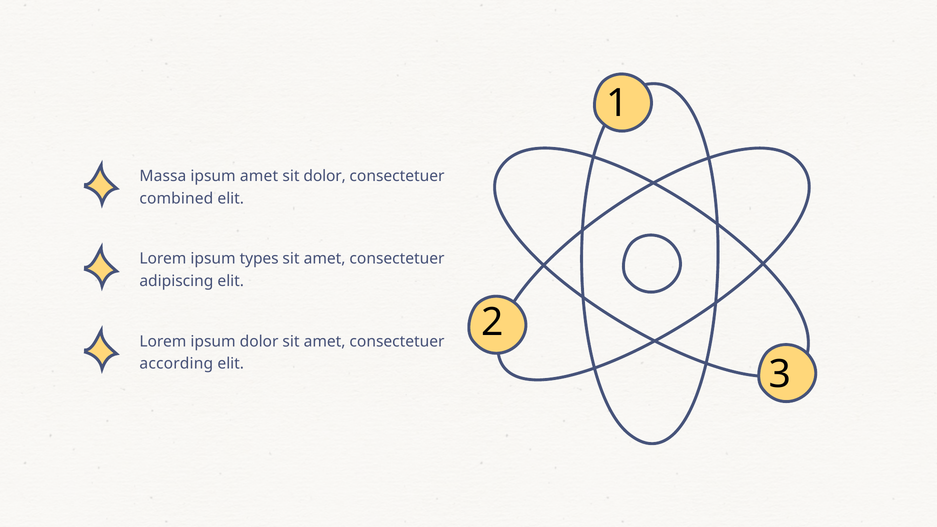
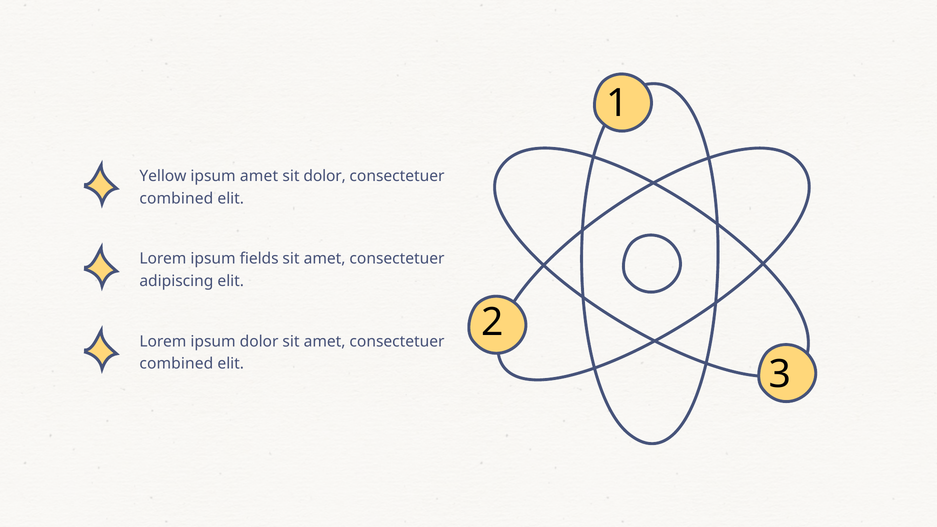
Massa: Massa -> Yellow (163, 176)
types: types -> fields (259, 259)
according: according -> combined (176, 364)
